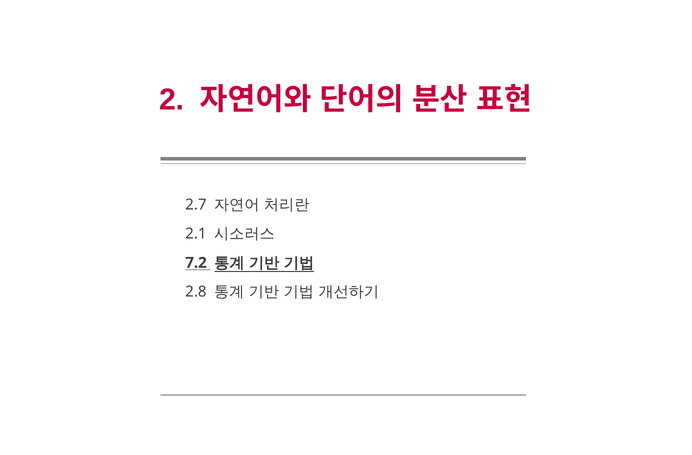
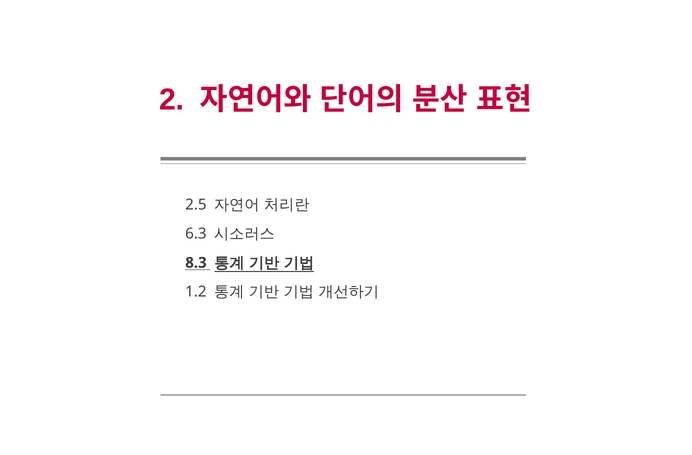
2.7: 2.7 -> 2.5 (196, 205)
2.1: 2.1 -> 6.3 (196, 234)
7.2: 7.2 -> 8.3 (196, 262)
2.8: 2.8 -> 1.2 (196, 291)
